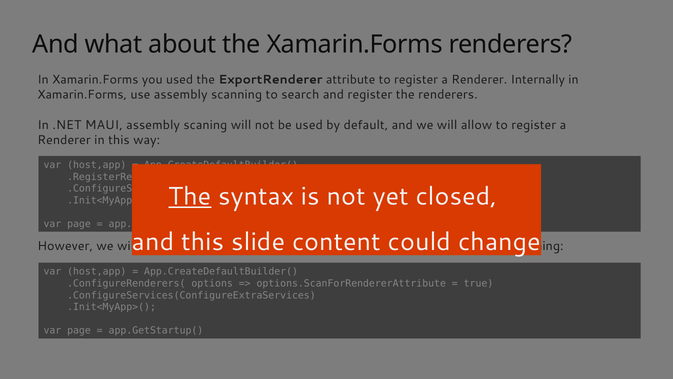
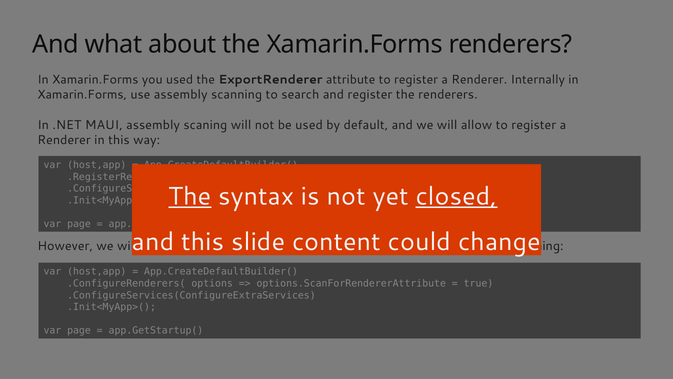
closed underline: none -> present (457, 196)
